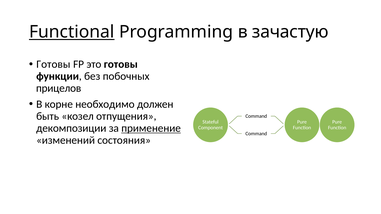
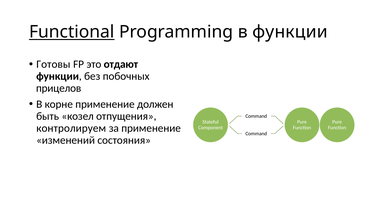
в зачастую: зачастую -> функции (290, 32)
это готовы: готовы -> отдают (121, 64)
корне необходимо: необходимо -> применение (105, 104)
декомпозиции: декомпозиции -> контролируем (71, 128)
применение underline: present -> none (151, 128)
